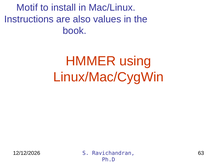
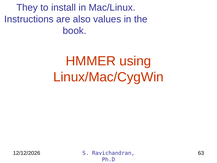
Motif: Motif -> They (27, 8)
